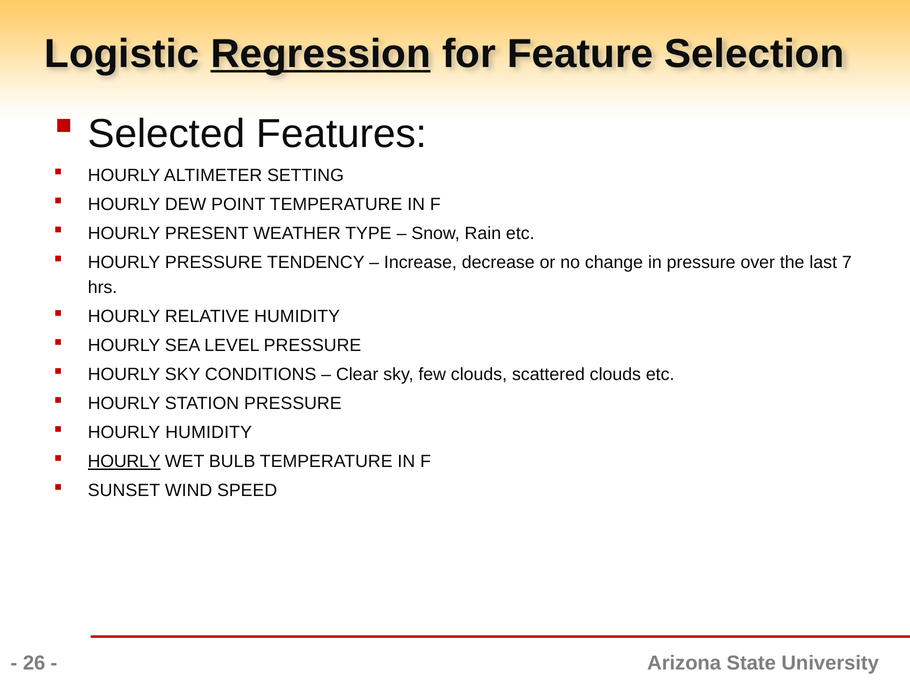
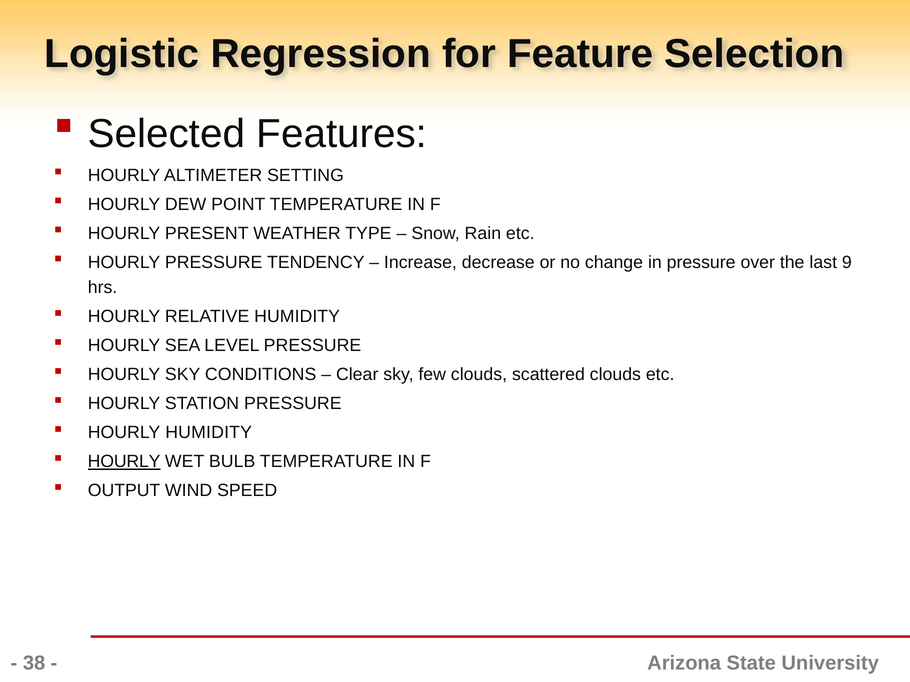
Regression underline: present -> none (321, 54)
7: 7 -> 9 (847, 262)
SUNSET: SUNSET -> OUTPUT (124, 491)
26: 26 -> 38 (34, 664)
